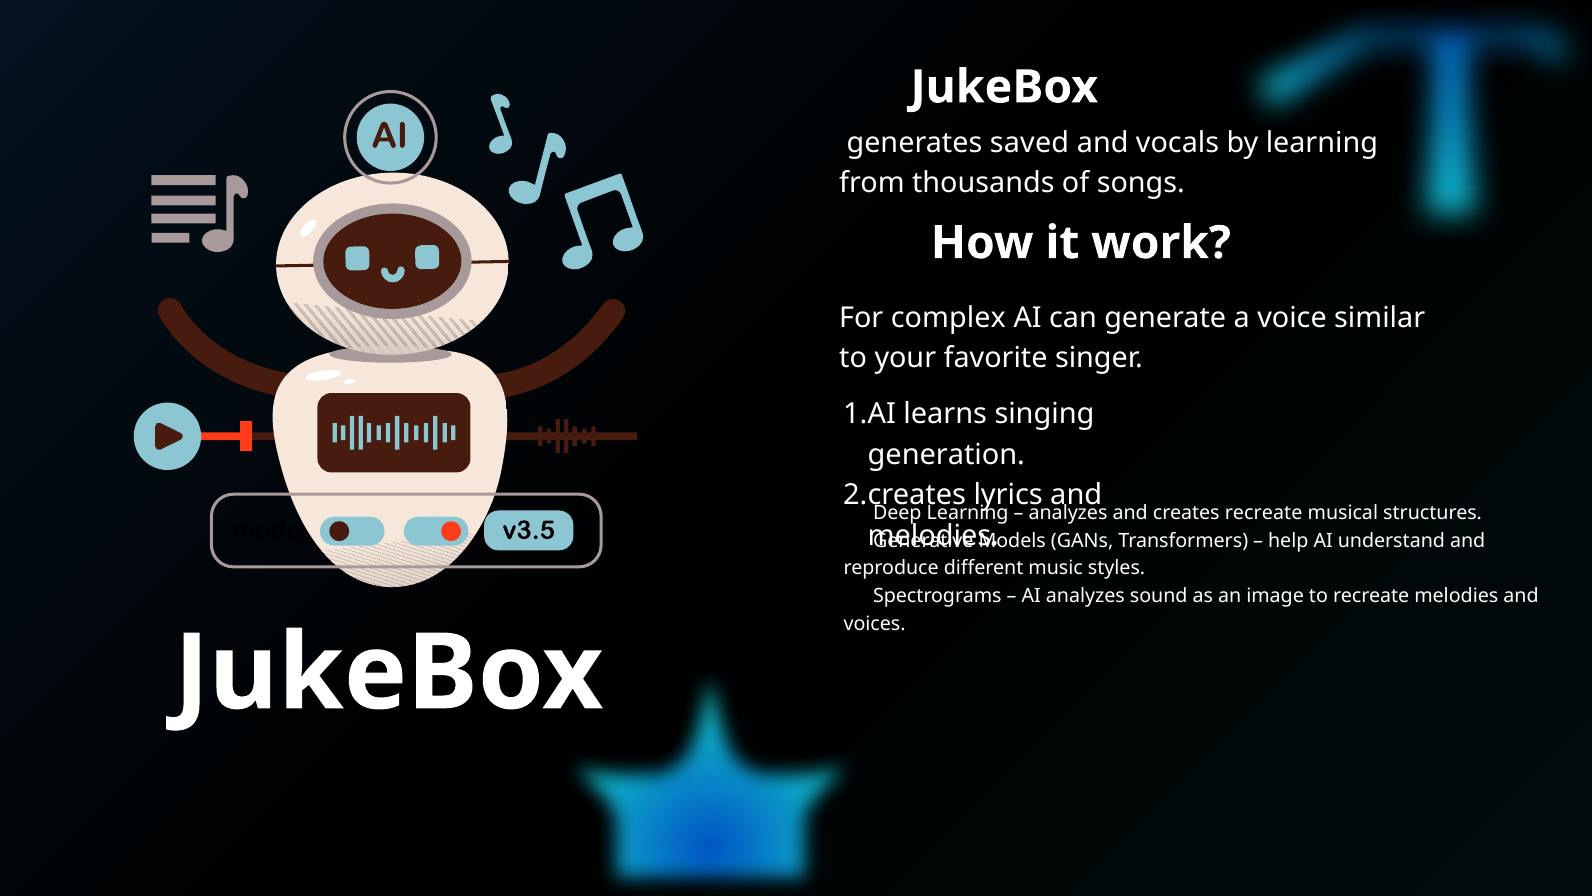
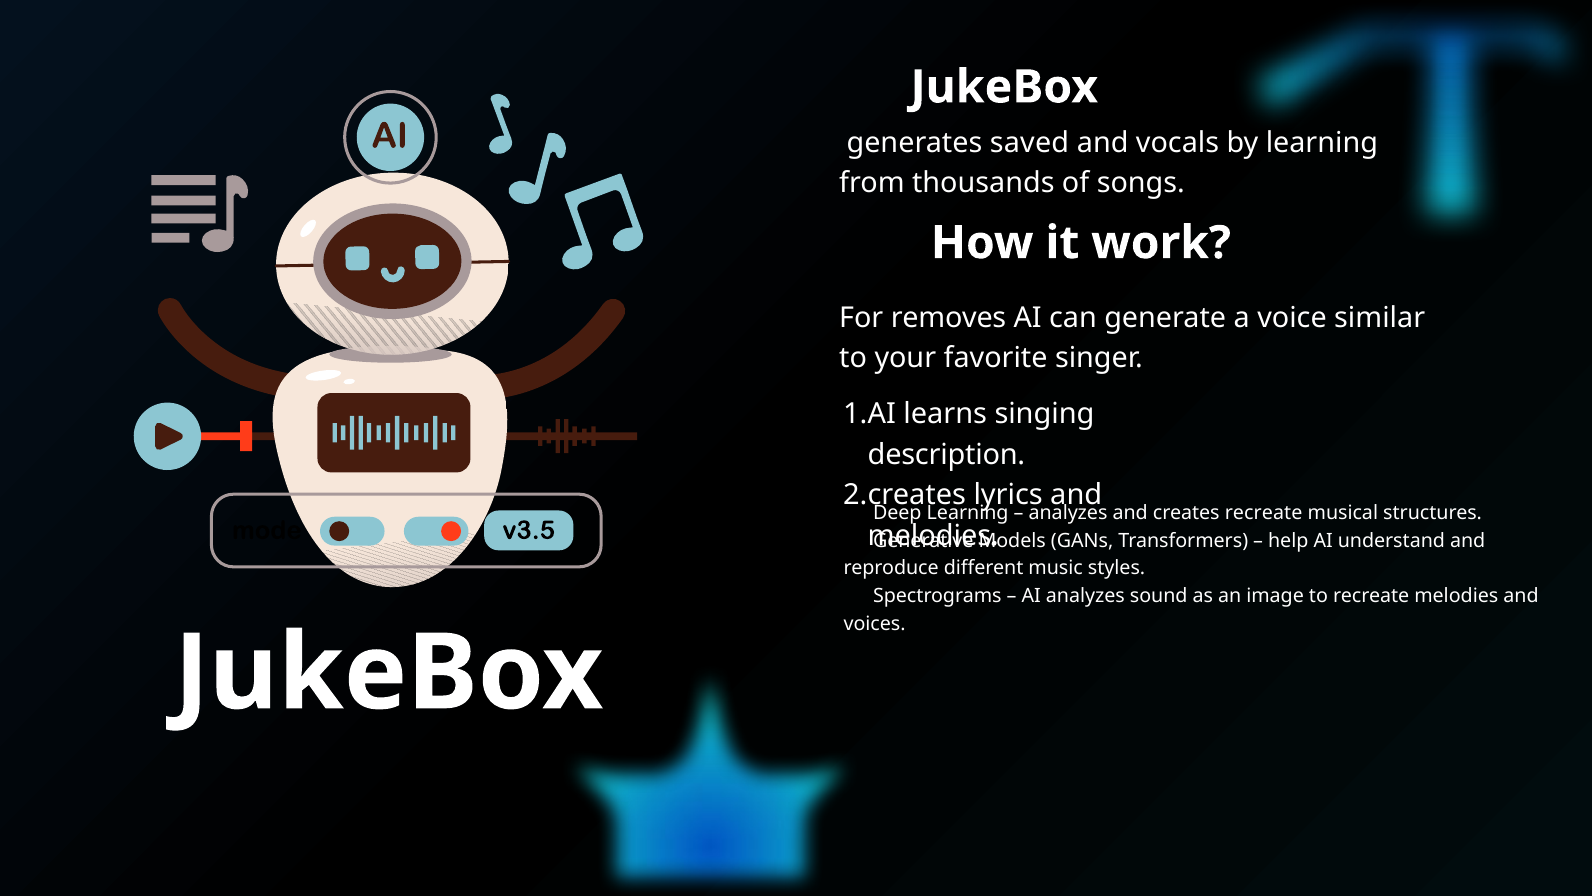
complex: complex -> removes (949, 317)
generation: generation -> description (946, 455)
